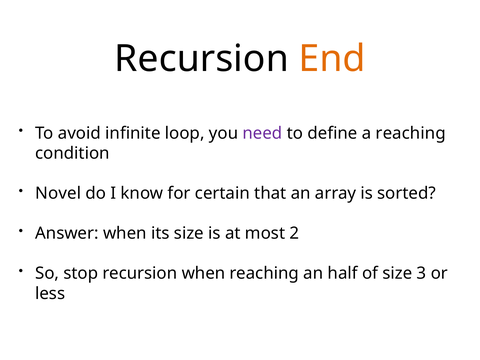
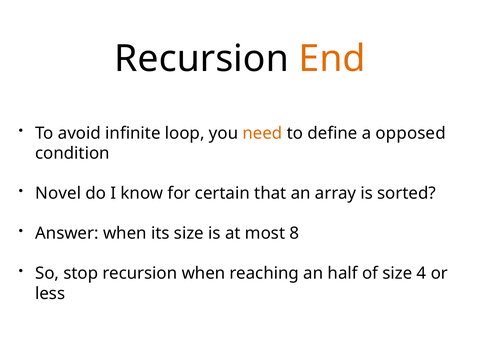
need colour: purple -> orange (262, 133)
a reaching: reaching -> opposed (411, 133)
2: 2 -> 8 (294, 233)
3: 3 -> 4 (421, 273)
